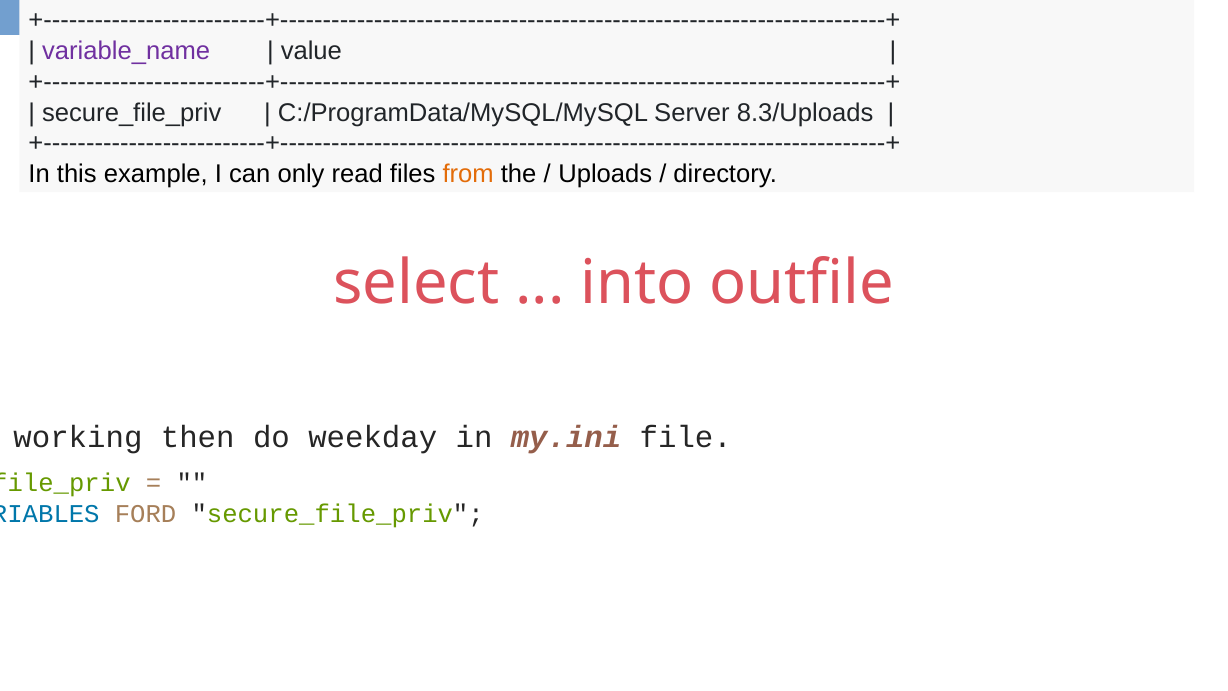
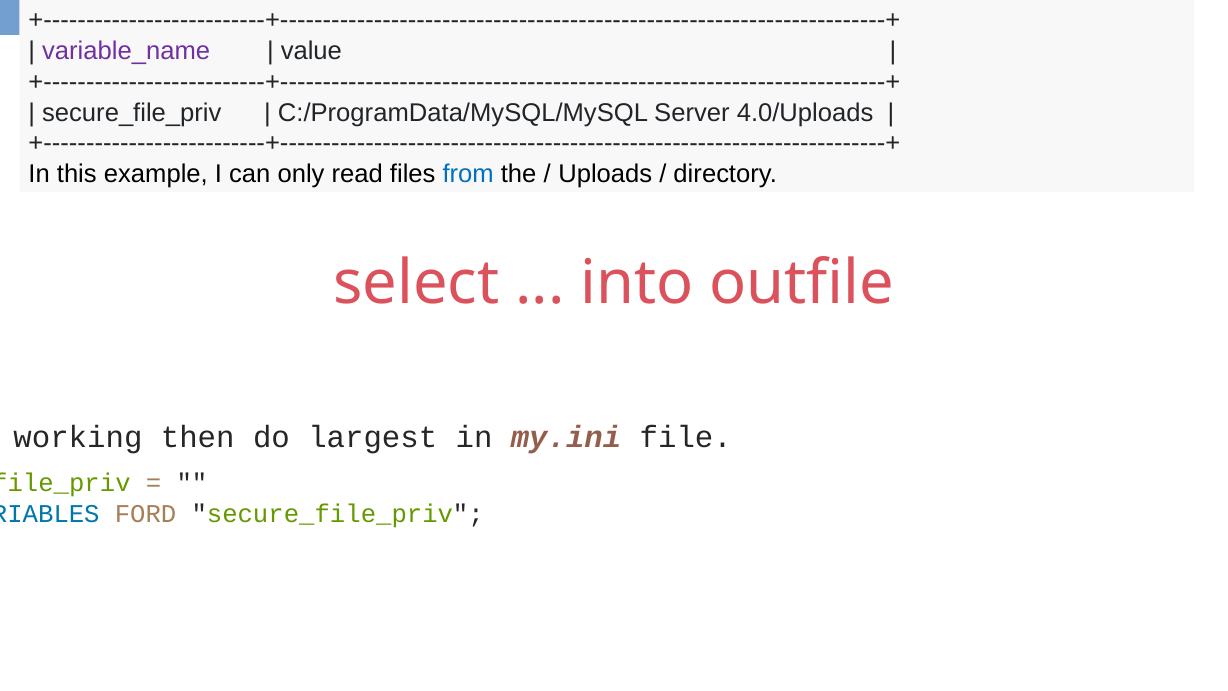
8.3/Uploads: 8.3/Uploads -> 4.0/Uploads (805, 113)
from colour: orange -> blue (468, 174)
weekday: weekday -> largest (373, 437)
